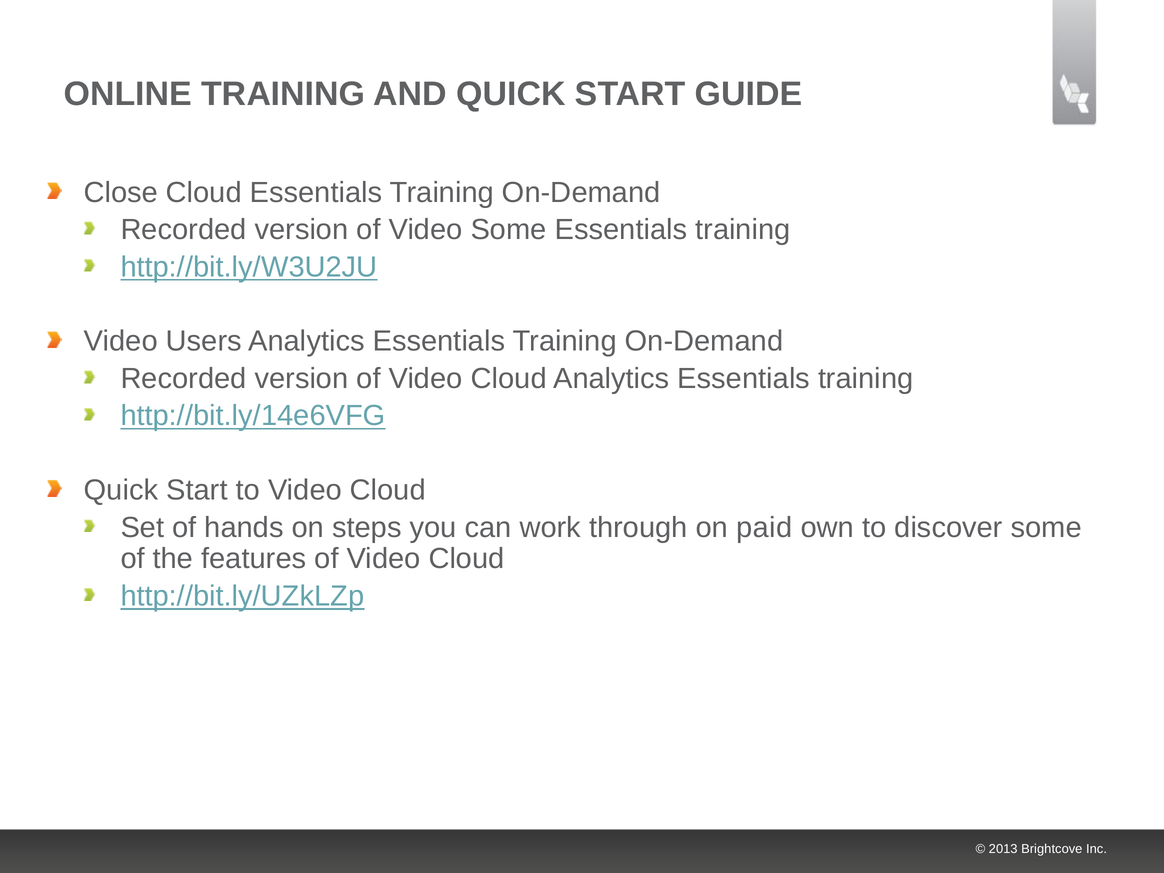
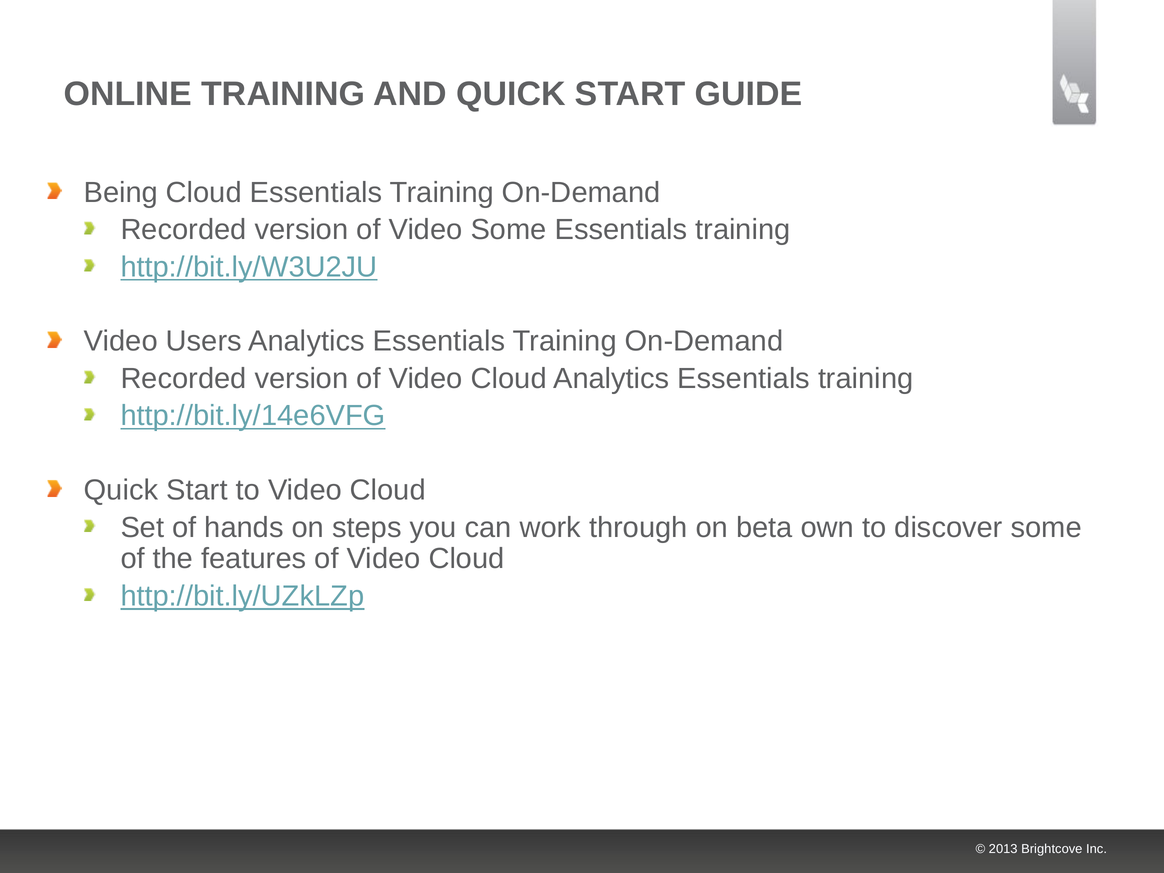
Close: Close -> Being (121, 192)
paid: paid -> beta (764, 527)
